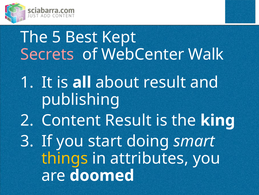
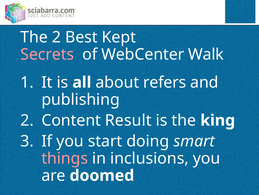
The 5: 5 -> 2 (57, 37)
about result: result -> refers (165, 82)
things colour: yellow -> pink (65, 158)
attributes: attributes -> inclusions (149, 158)
